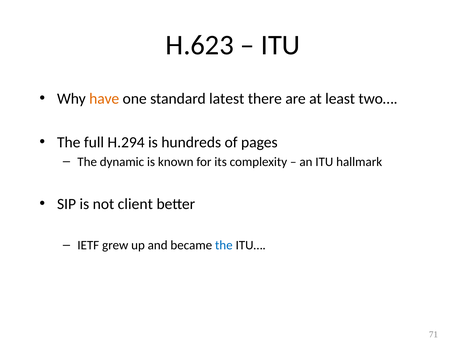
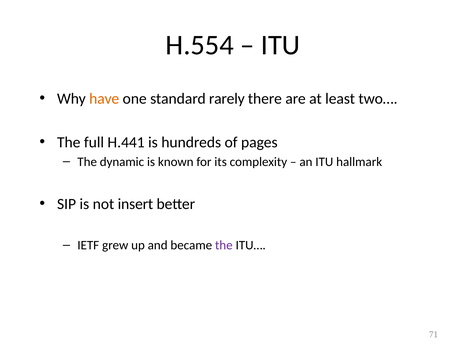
H.623: H.623 -> H.554 (200, 45)
latest: latest -> rarely (227, 99)
H.294: H.294 -> H.441 (126, 142)
client: client -> insert (135, 204)
the colour: blue -> purple (224, 245)
